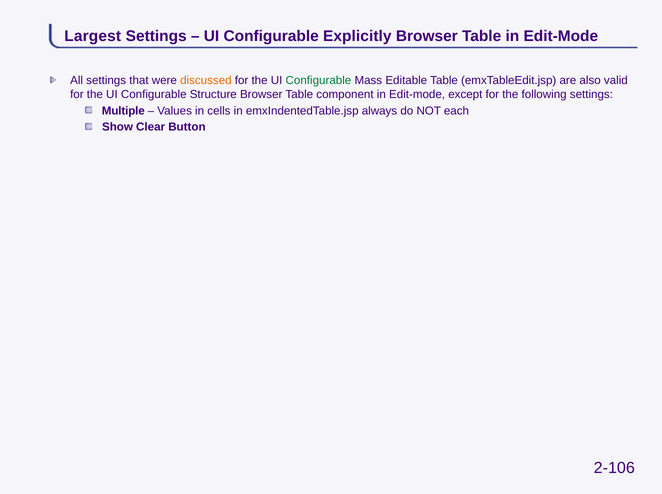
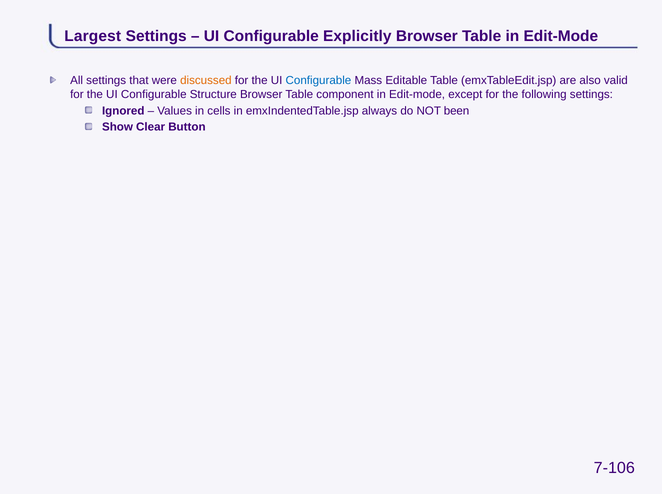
Configurable colour: green -> blue (318, 81)
Multiple: Multiple -> Ignored (123, 111)
each: each -> been (457, 111)
2-106: 2-106 -> 7-106 (614, 469)
